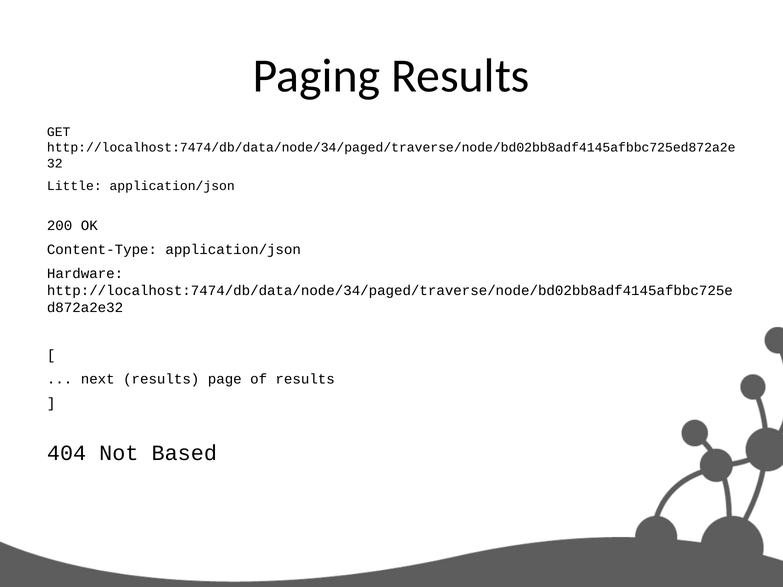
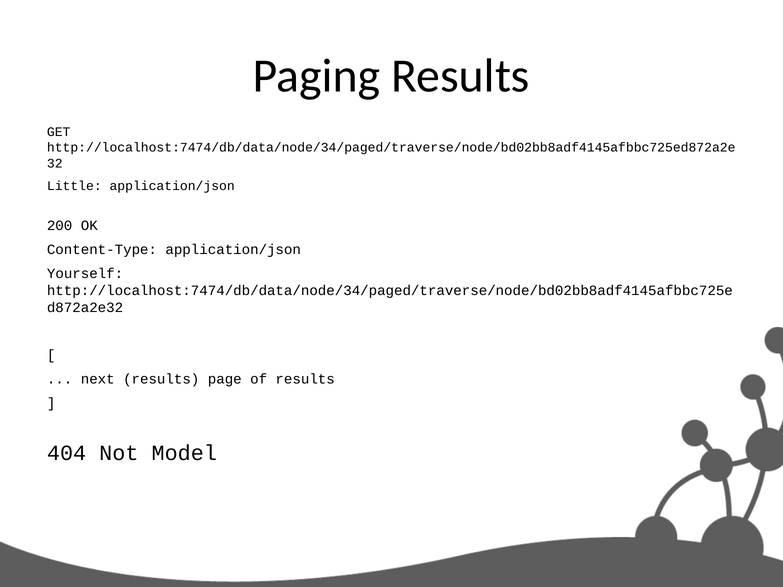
Hardware: Hardware -> Yourself (85, 274)
Based: Based -> Model (184, 453)
